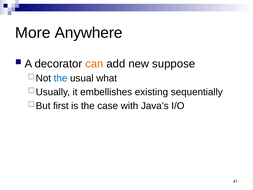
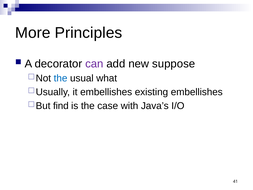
Anywhere: Anywhere -> Principles (88, 33)
can colour: orange -> purple (94, 64)
existing sequentially: sequentially -> embellishes (197, 92)
first: first -> find (61, 106)
